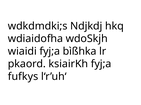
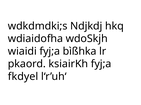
fufkys: fufkys -> fkdyel (23, 77)
